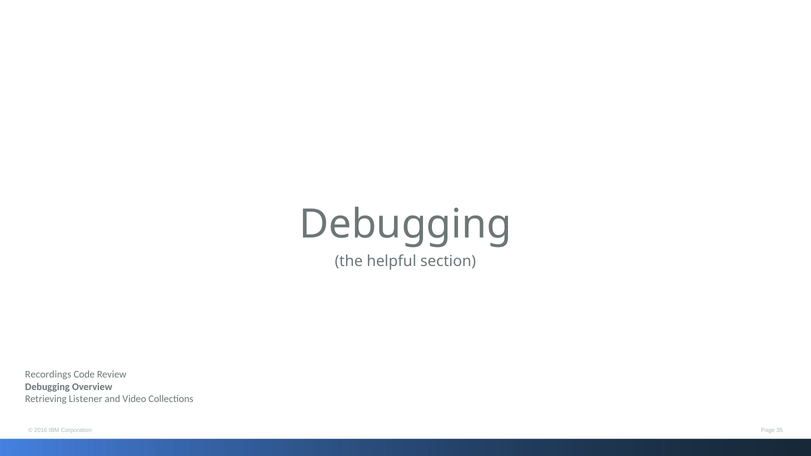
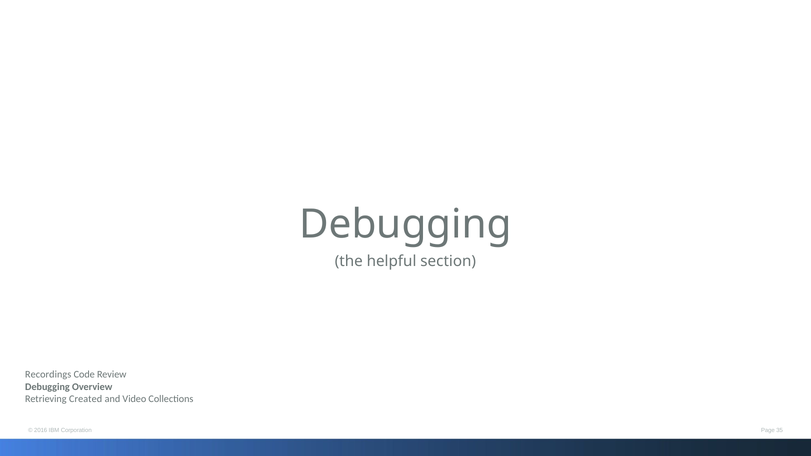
Listener: Listener -> Created (86, 399)
